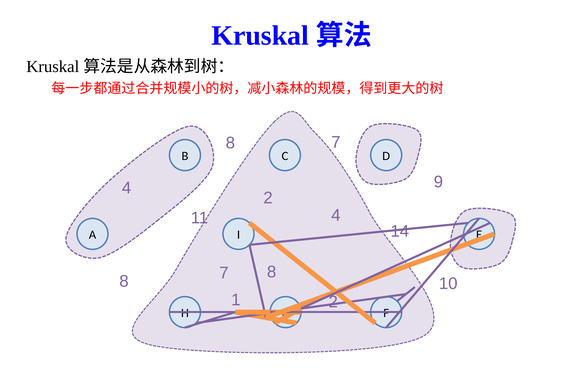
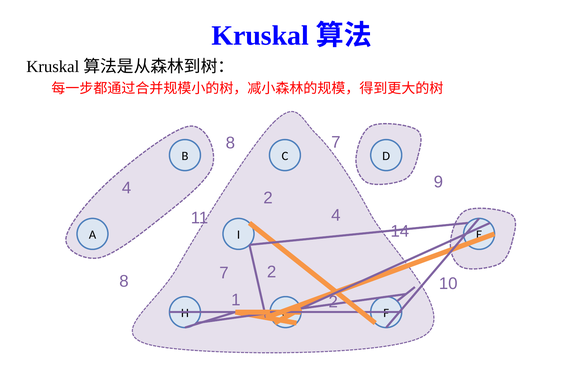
7 8: 8 -> 2 (272, 271)
